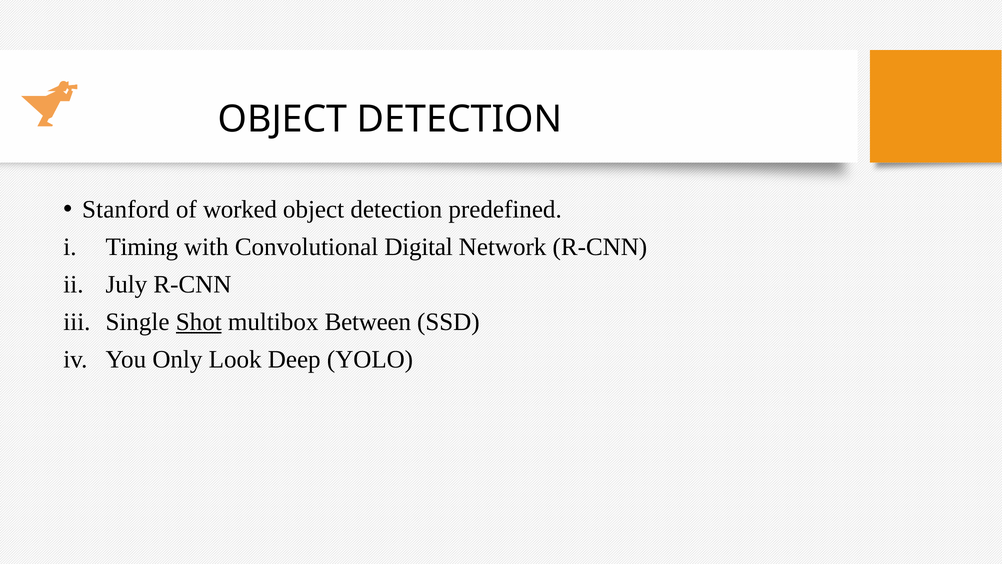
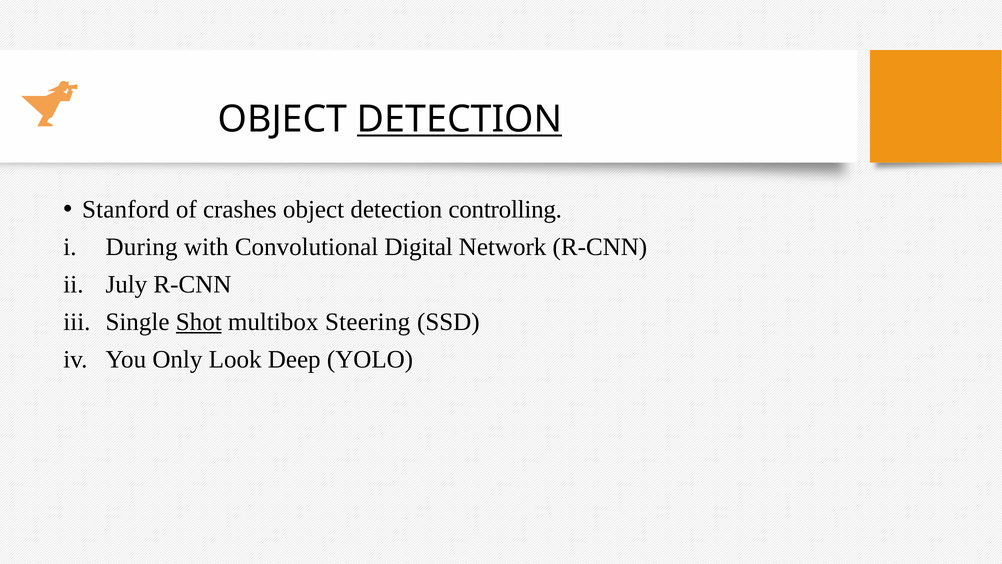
DETECTION underline: none -> present (460, 119)
worked: worked -> crashes (240, 209)
predefined: predefined -> controlling (505, 209)
Timing: Timing -> During (142, 247)
Between: Between -> Steering (368, 322)
